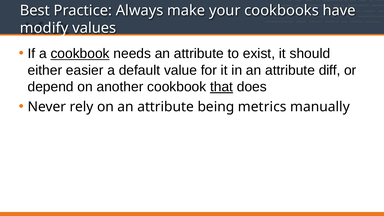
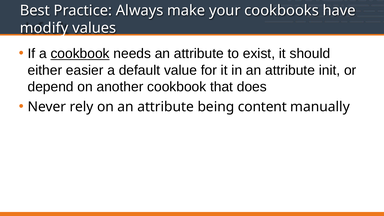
diff: diff -> init (330, 70)
that underline: present -> none (222, 87)
metrics: metrics -> content (262, 107)
